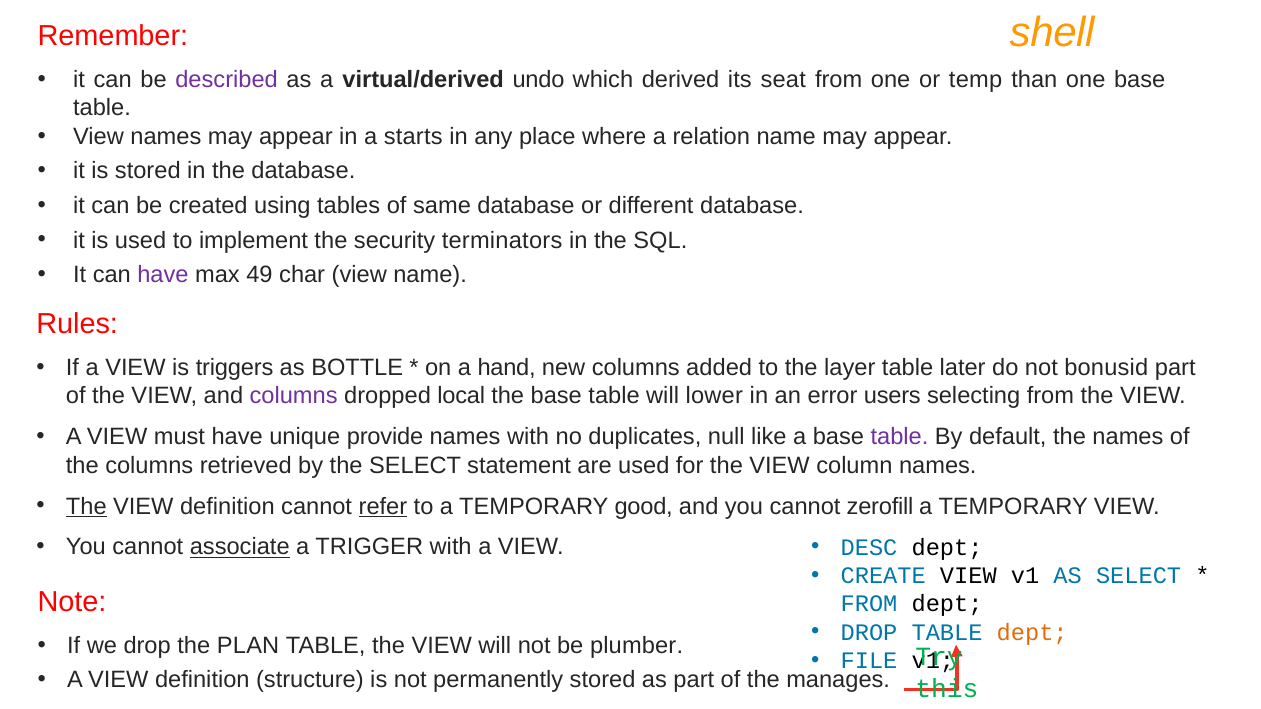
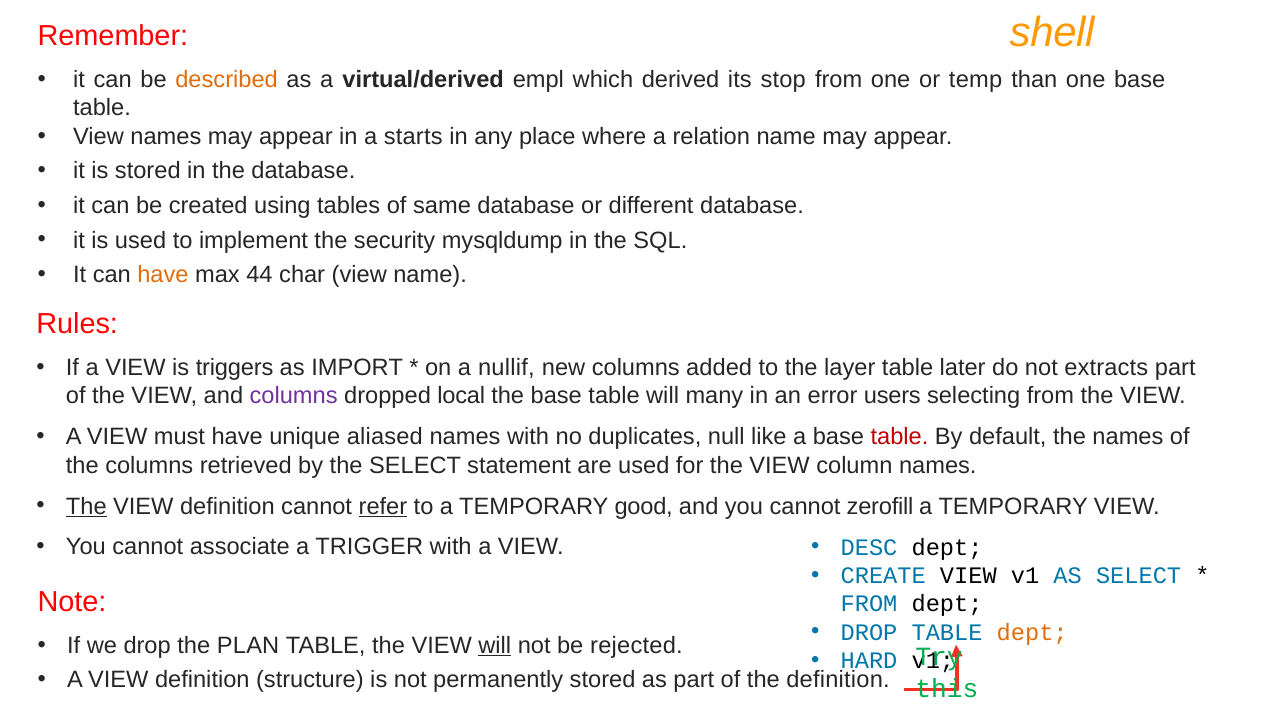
described colour: purple -> orange (227, 80)
undo: undo -> empl (538, 80)
seat: seat -> stop (783, 80)
terminators: terminators -> mysqldump (502, 241)
have colour: purple -> orange (163, 275)
49: 49 -> 44 (259, 275)
BOTTLE: BOTTLE -> IMPORT (357, 368)
hand: hand -> nullif (506, 368)
bonusid: bonusid -> extracts (1106, 368)
lower: lower -> many (714, 396)
provide: provide -> aliased (385, 437)
table colour: purple -> red (899, 437)
associate underline: present -> none (240, 547)
will underline: none -> present (495, 646)
plumber: plumber -> rejected (637, 646)
FILE: FILE -> HARD (869, 661)
the manages: manages -> definition (838, 680)
